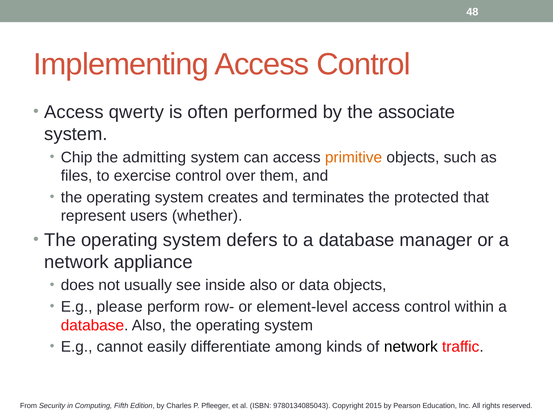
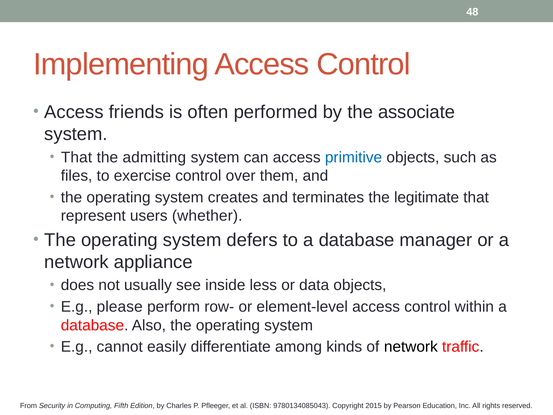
qwerty: qwerty -> friends (136, 112)
Chip: Chip -> That (77, 157)
primitive colour: orange -> blue (354, 157)
protected: protected -> legitimate (427, 197)
inside also: also -> less (263, 285)
